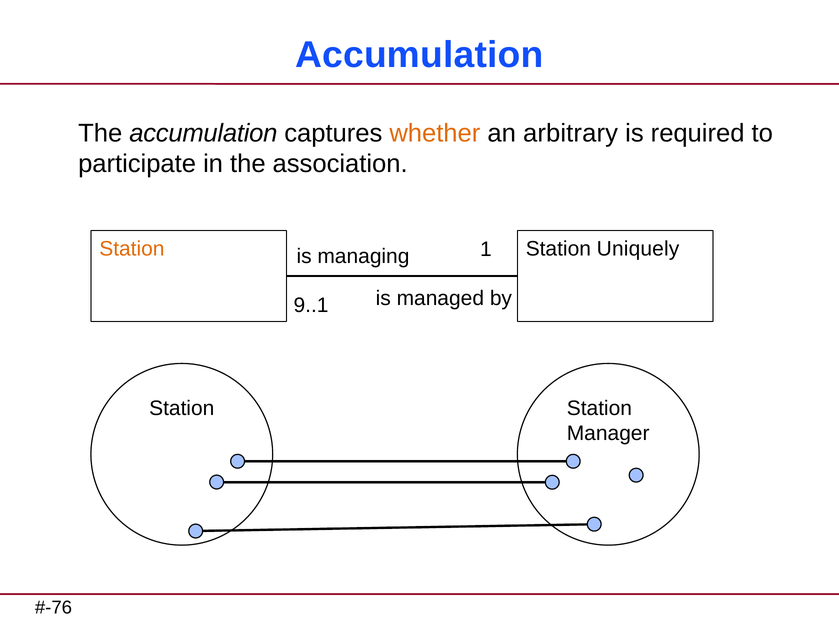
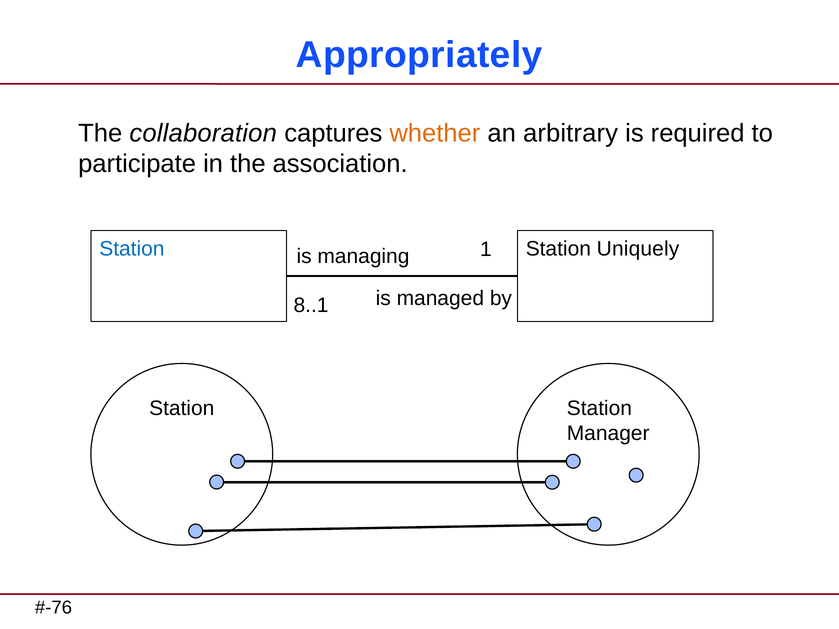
Accumulation: Accumulation -> Appropriately (419, 55)
The accumulation: accumulation -> collaboration (203, 133)
Station colour: orange -> blue (132, 249)
9..1: 9..1 -> 8..1 (311, 306)
